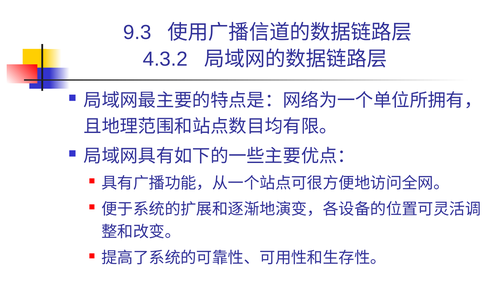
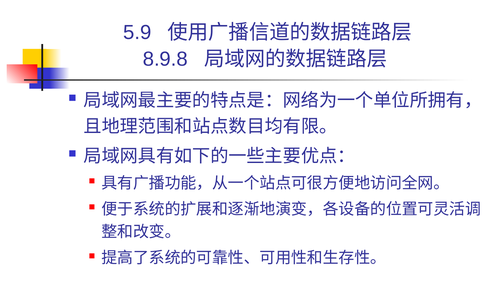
9.3: 9.3 -> 5.9 (137, 33)
4.3.2: 4.3.2 -> 8.9.8 (165, 59)
